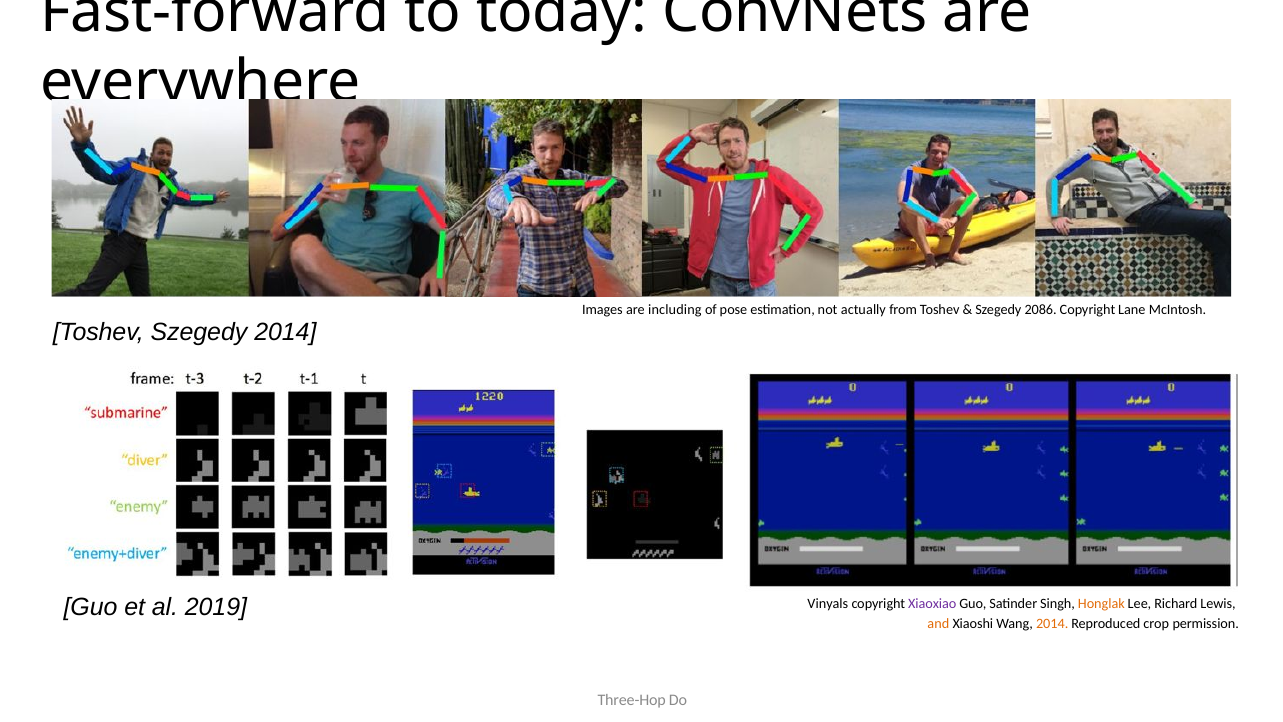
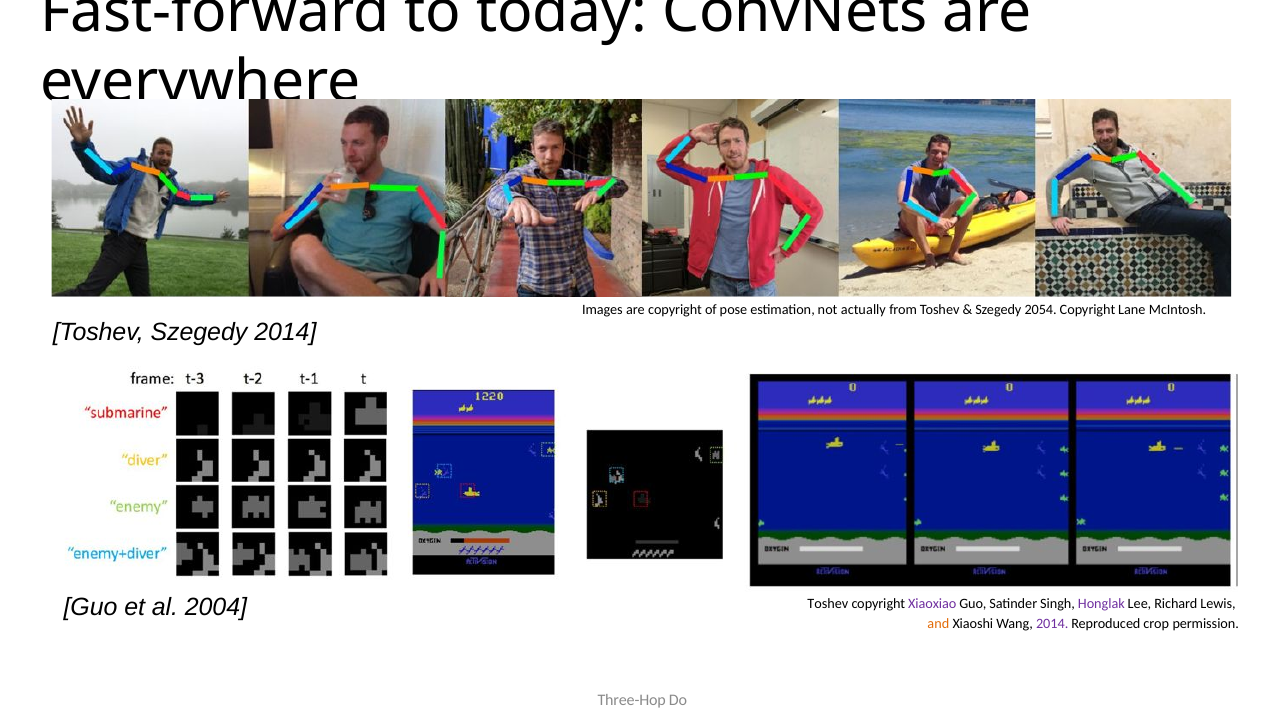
are including: including -> copyright (675, 310)
2086: 2086 -> 2054 (1041, 310)
2019: 2019 -> 2004 (216, 607)
Vinyals: Vinyals -> Toshev (828, 603)
Honglak colour: orange -> purple (1101, 603)
2014 colour: orange -> purple (1052, 623)
